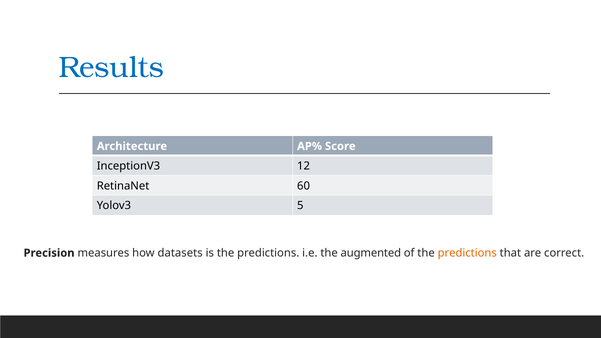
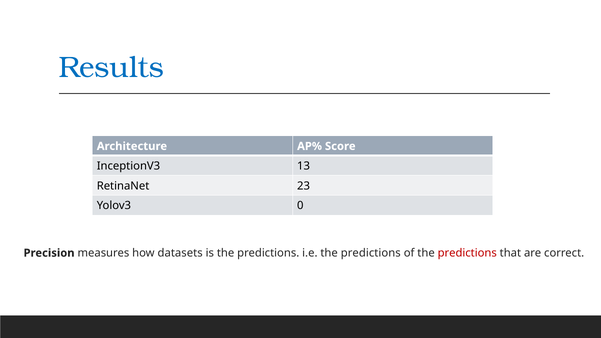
12: 12 -> 13 (304, 166)
60: 60 -> 23 (304, 186)
5: 5 -> 0 (300, 206)
i.e the augmented: augmented -> predictions (371, 253)
predictions colour: orange -> red (467, 253)
